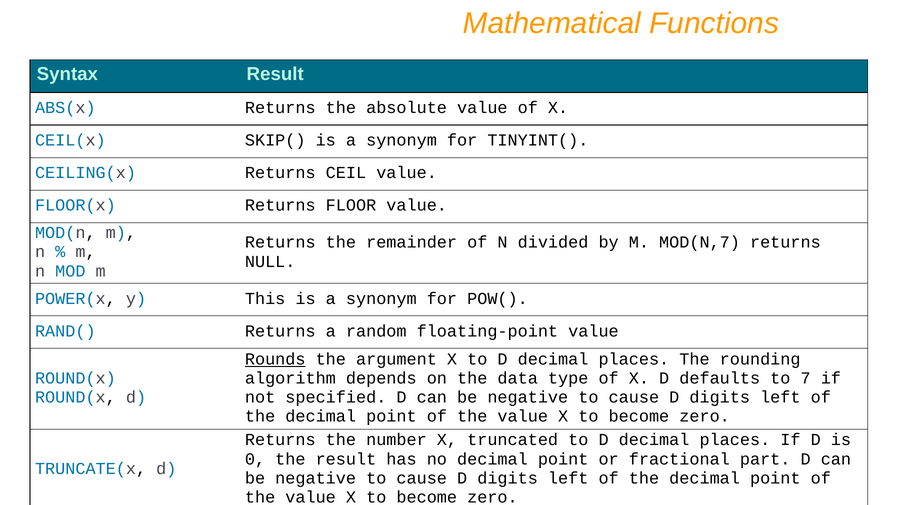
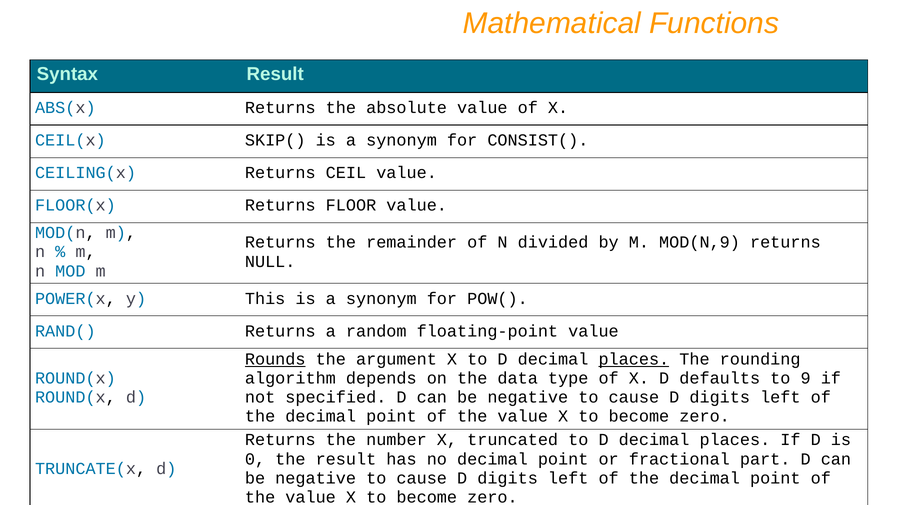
TINYINT(: TINYINT( -> CONSIST( (538, 140)
MOD(N,7: MOD(N,7 -> MOD(N,9 (700, 242)
places underline: none -> present (634, 359)
7: 7 -> 9 (806, 378)
